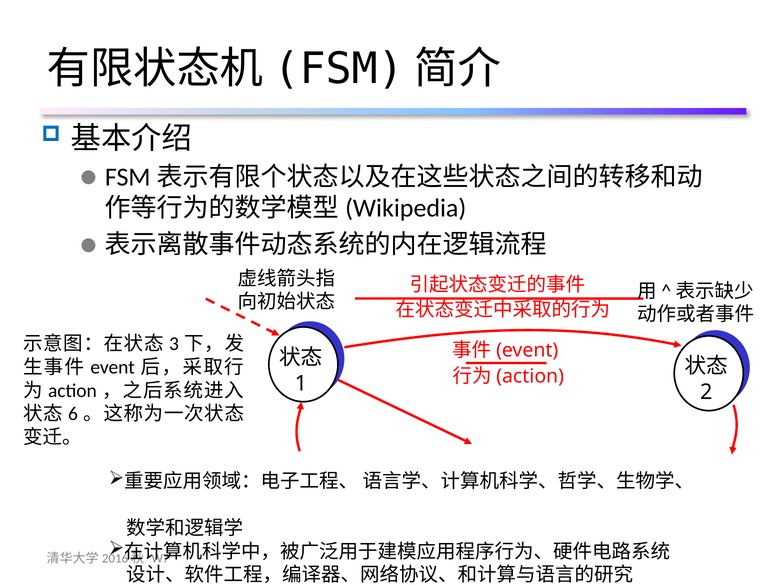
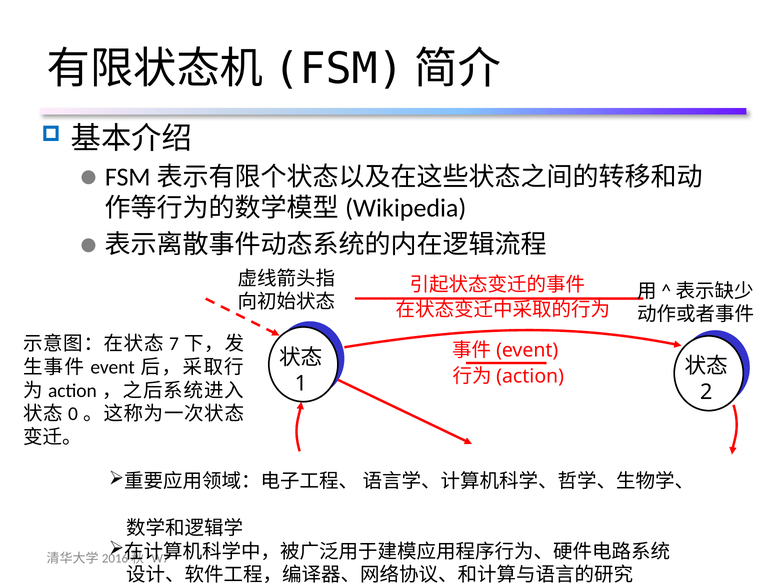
3: 3 -> 7 (174, 344)
6: 6 -> 0 (73, 414)
